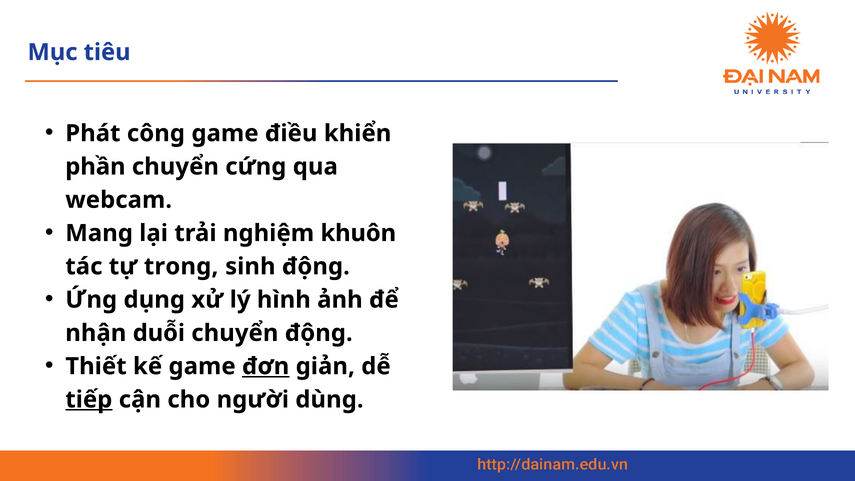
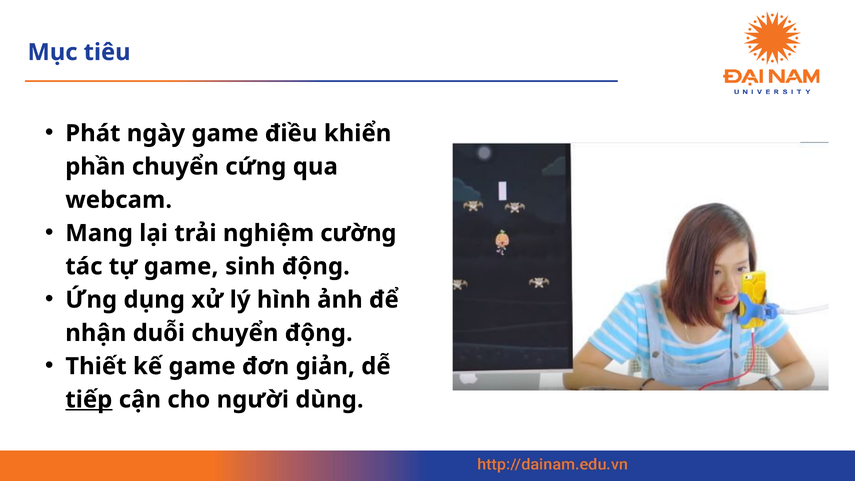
công: công -> ngày (156, 133)
khuôn: khuôn -> cường (358, 233)
tự trong: trong -> game (181, 266)
đơn underline: present -> none (266, 366)
